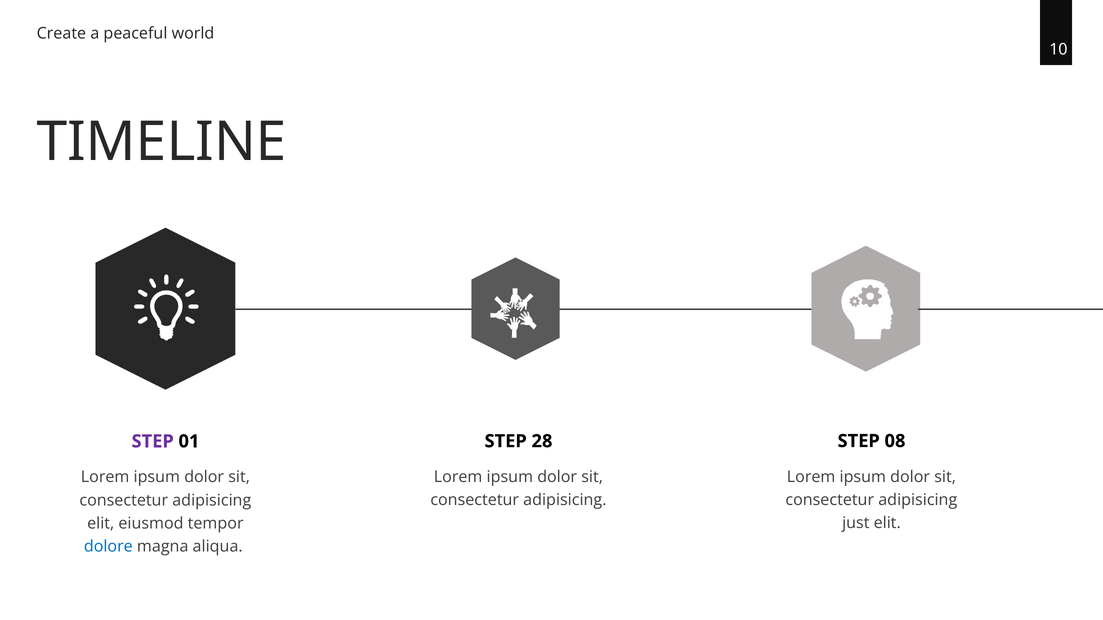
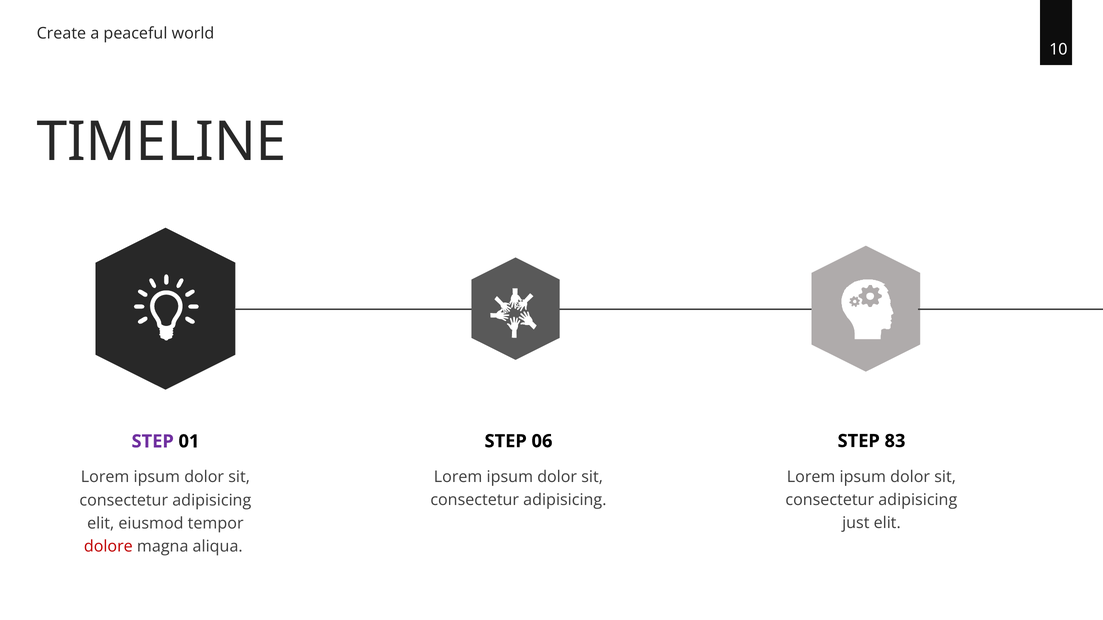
08: 08 -> 83 (895, 441)
28: 28 -> 06 (542, 441)
dolore colour: blue -> red (108, 547)
